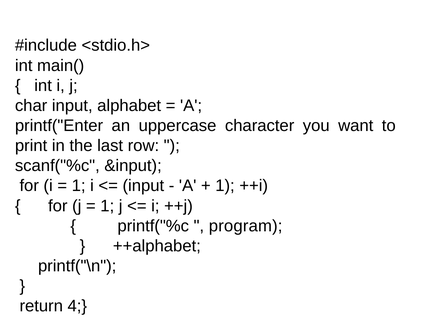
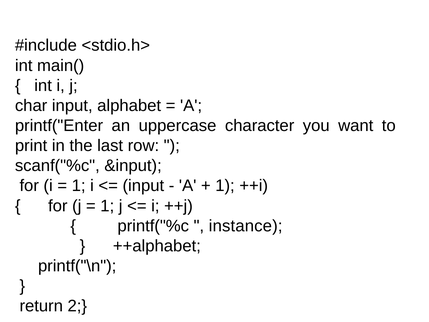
program: program -> instance (246, 226)
4: 4 -> 2 (77, 306)
